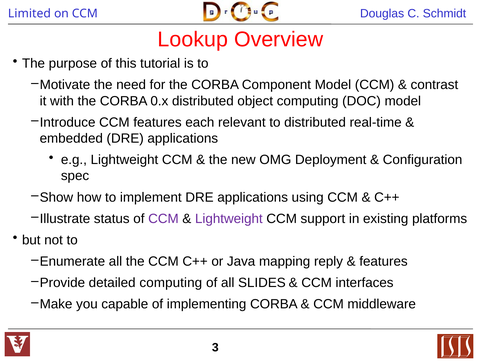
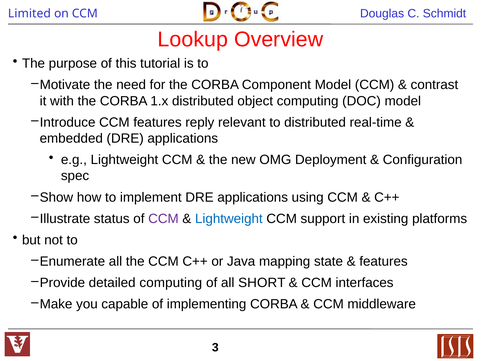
0.x: 0.x -> 1.x (159, 101)
each: each -> reply (200, 122)
Lightweight colour: purple -> blue (229, 218)
reply: reply -> state (328, 261)
SLIDES: SLIDES -> SHORT (262, 283)
